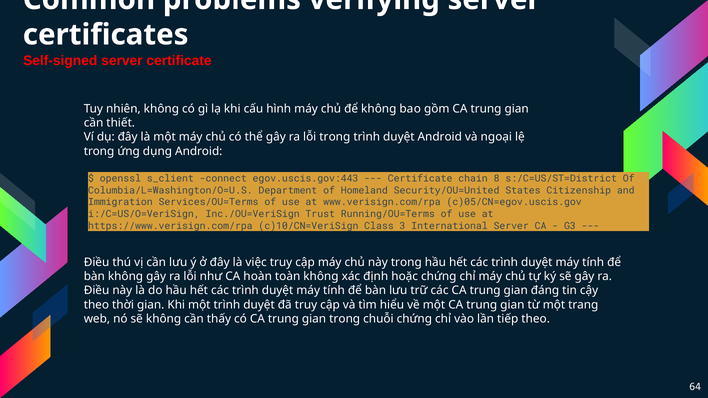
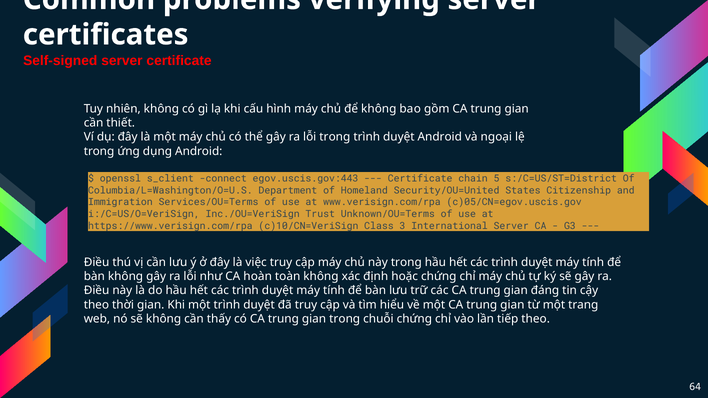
8: 8 -> 5 (496, 179)
Running/OU=Terms: Running/OU=Terms -> Unknown/OU=Terms (388, 214)
